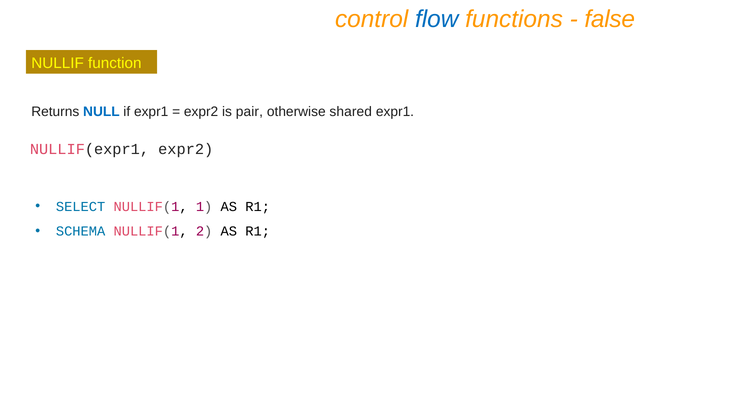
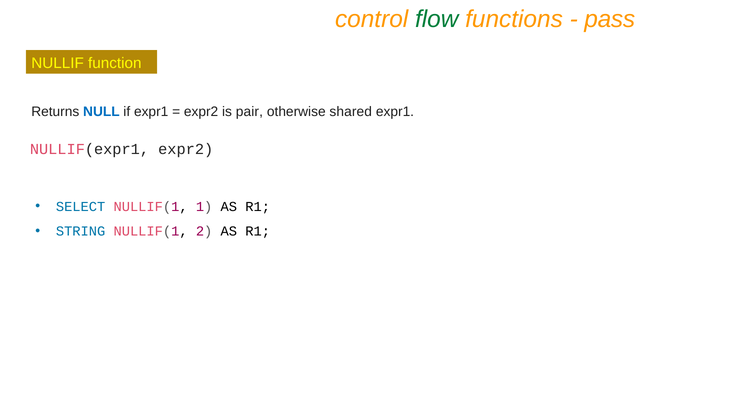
flow colour: blue -> green (437, 19)
false: false -> pass (610, 19)
SCHEMA: SCHEMA -> STRING (81, 231)
